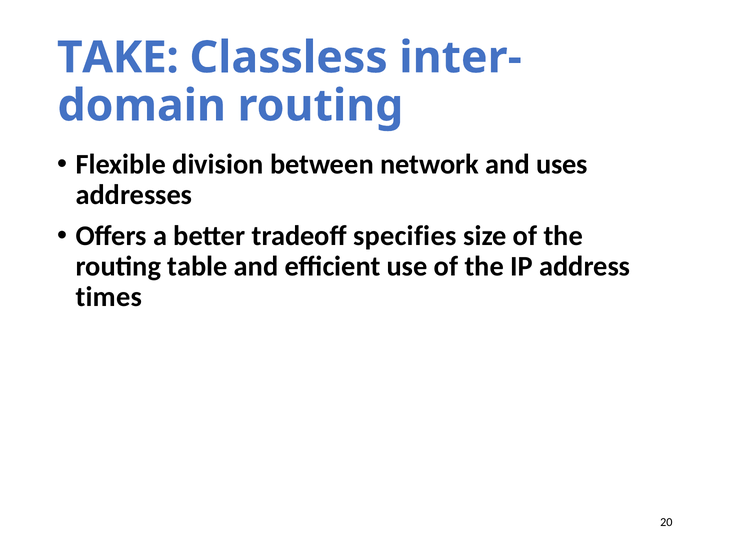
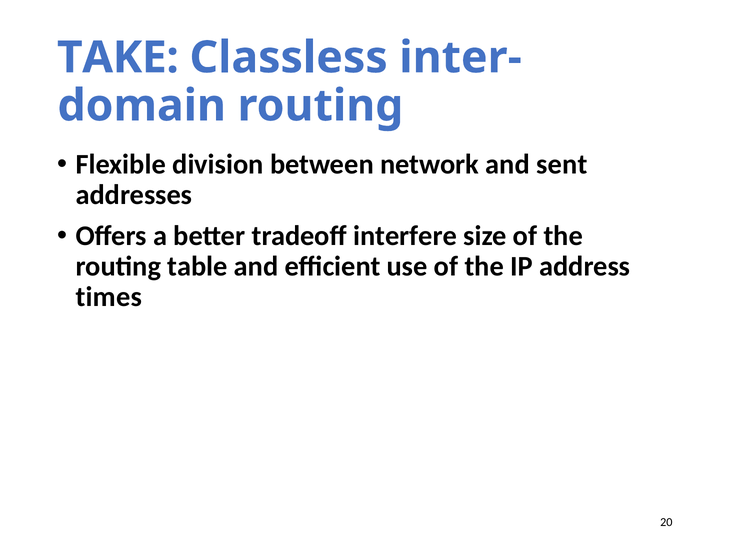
uses: uses -> sent (562, 165)
specifies: specifies -> interfere (405, 236)
